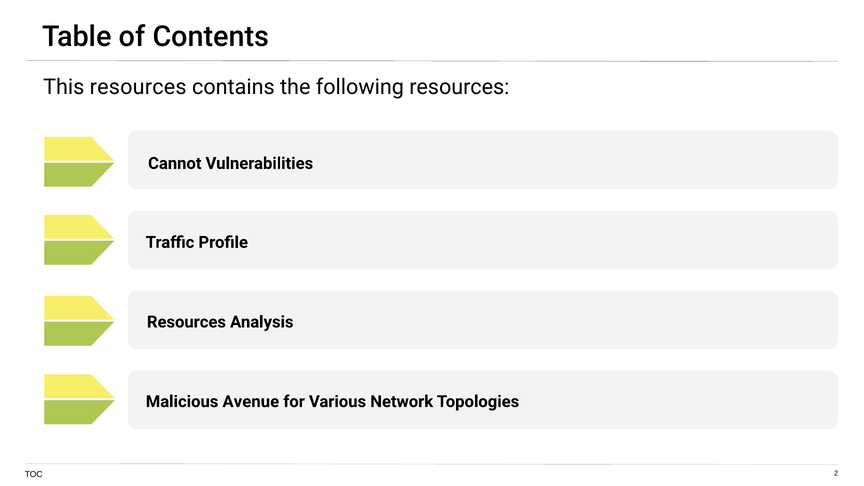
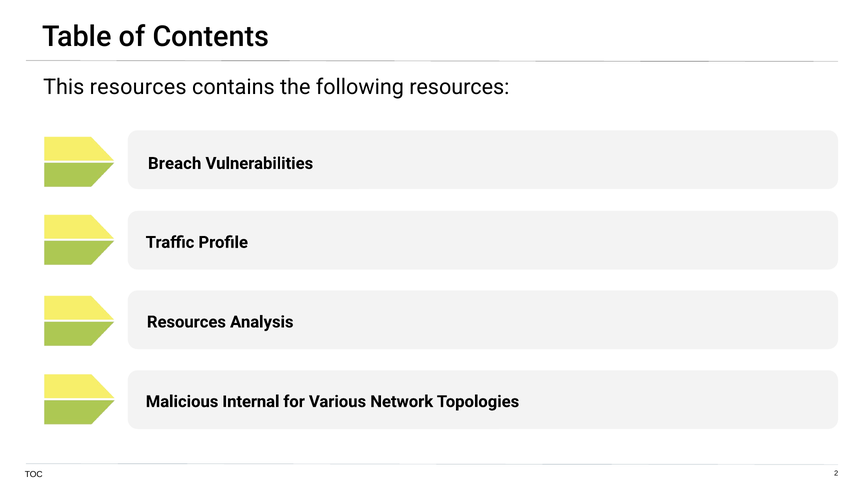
Cannot: Cannot -> Breach (175, 163)
Avenue: Avenue -> Internal (251, 402)
